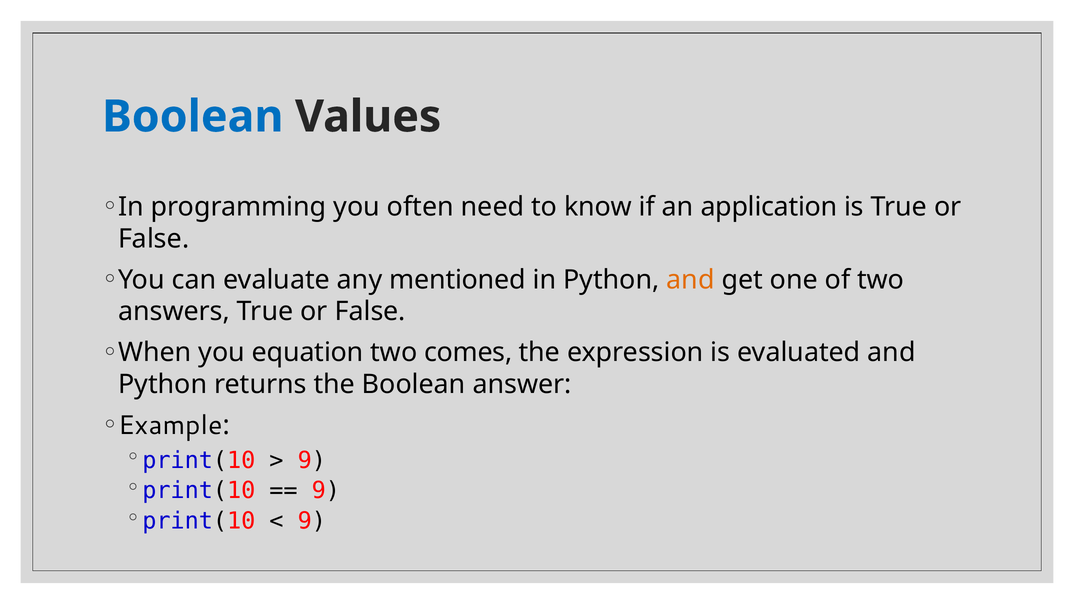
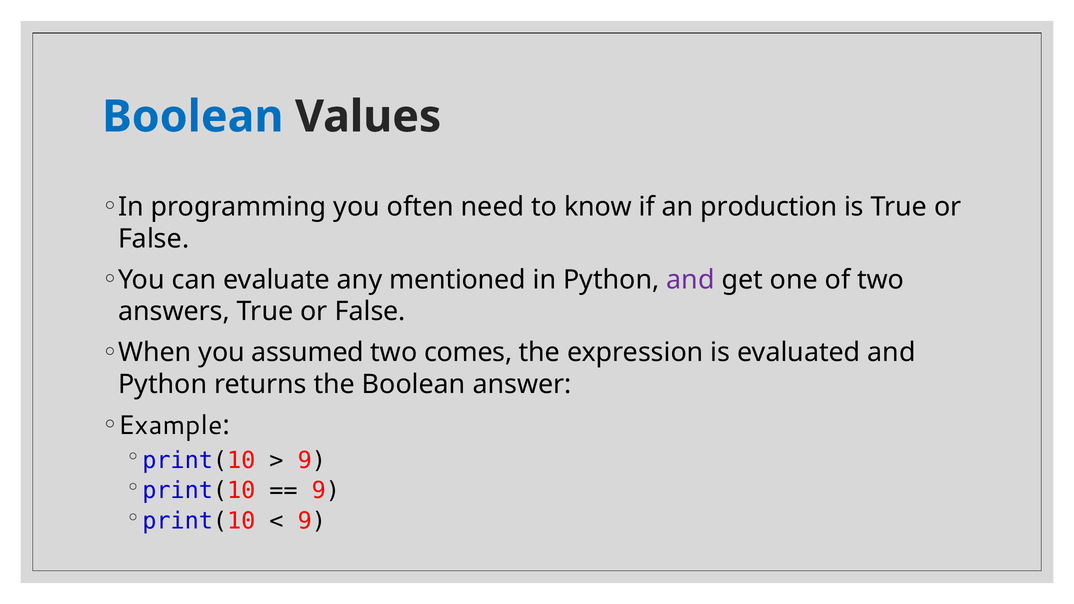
application: application -> production (769, 207)
and colour: orange -> purple (690, 280)
equation: equation -> assumed (308, 353)
